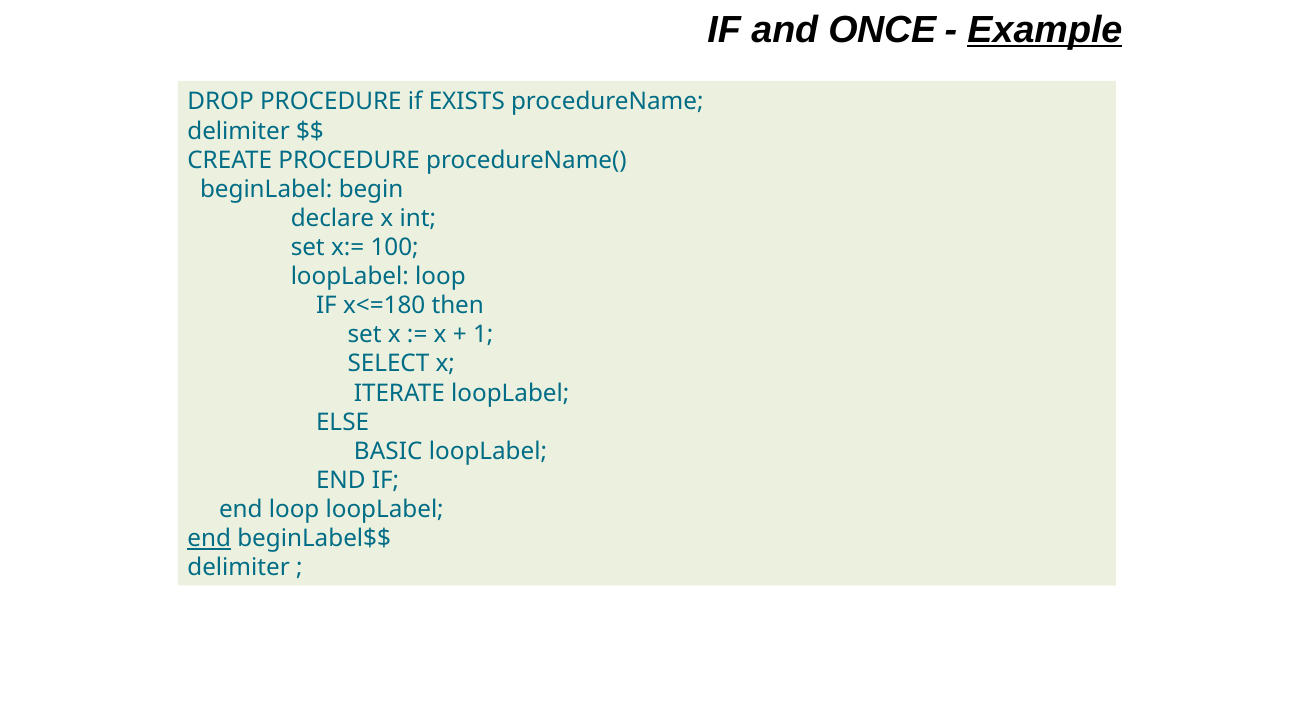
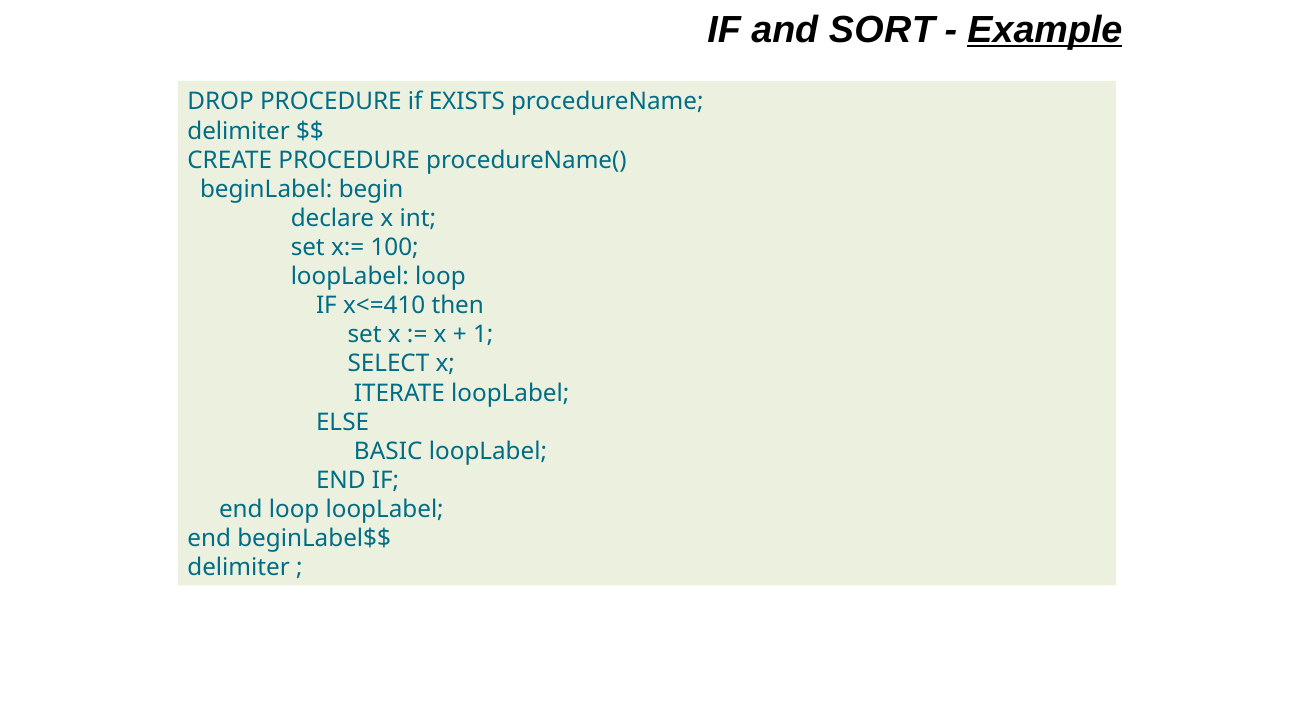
ONCE: ONCE -> SORT (882, 30)
x<=180: x<=180 -> x<=410 (384, 306)
end underline: present -> none (209, 539)
